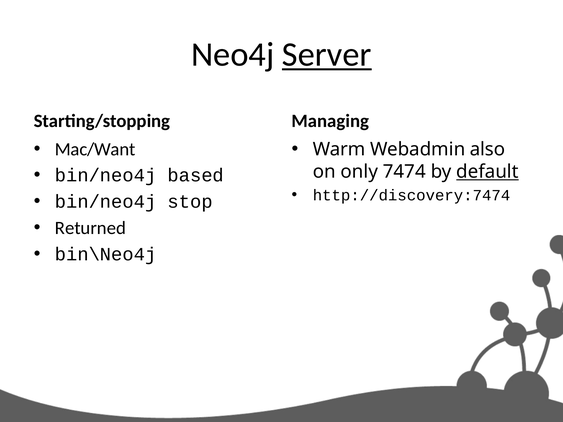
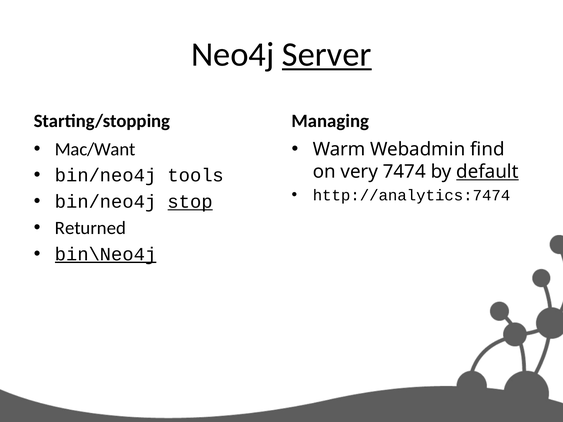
also: also -> find (487, 149)
based: based -> tools (196, 176)
only: only -> very (359, 172)
http://discovery:7474: http://discovery:7474 -> http://analytics:7474 (411, 195)
stop underline: none -> present (190, 202)
bin\Neo4j underline: none -> present (106, 254)
